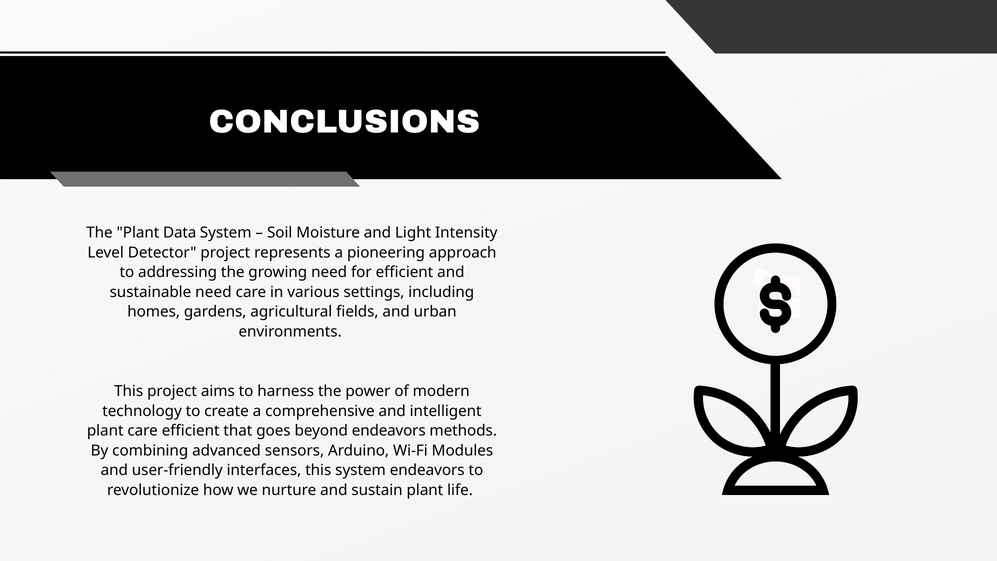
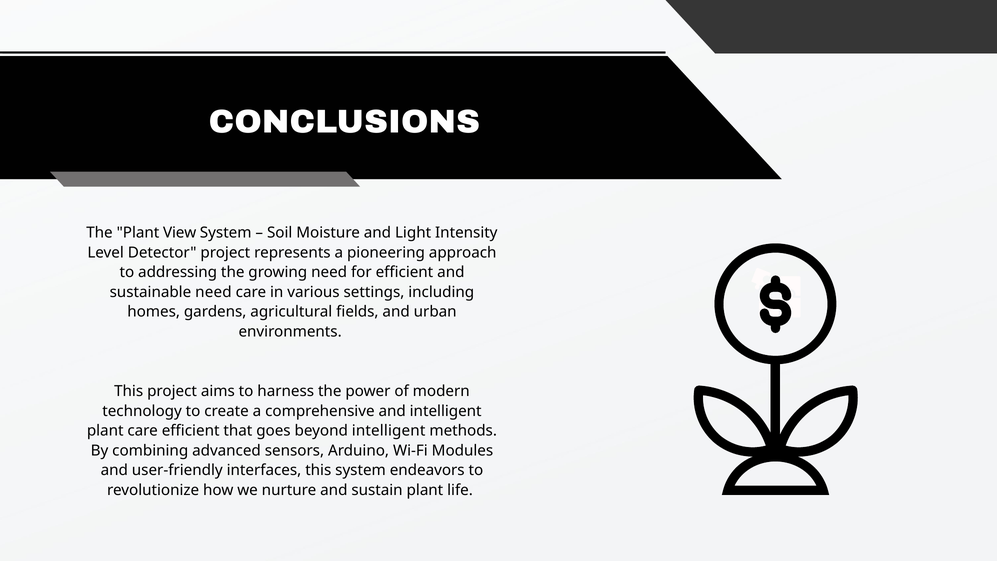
Data: Data -> View (180, 233)
beyond endeavors: endeavors -> intelligent (389, 431)
